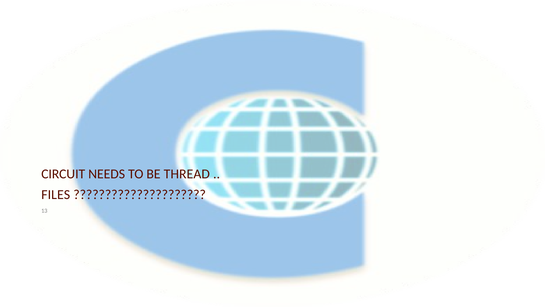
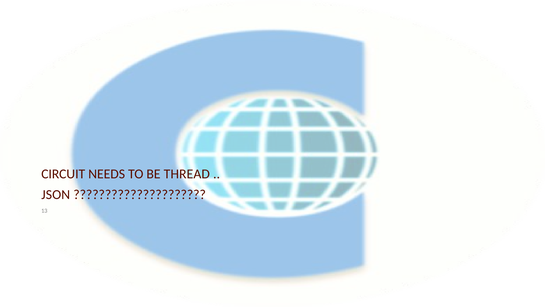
FILES: FILES -> JSON (56, 194)
